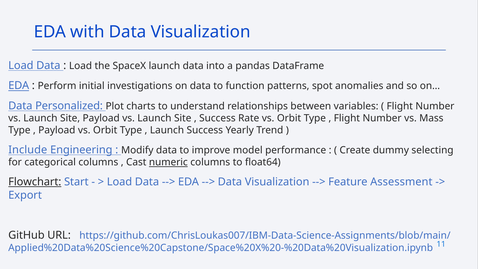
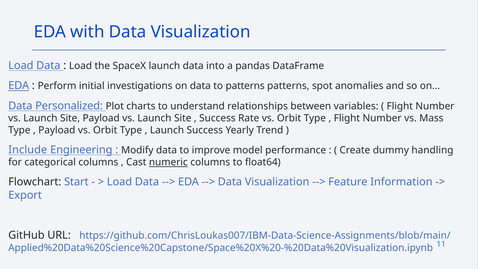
to function: function -> patterns (245, 86)
selecting: selecting -> handling (432, 150)
Flowchart underline: present -> none (35, 182)
Assessment: Assessment -> Information (401, 182)
